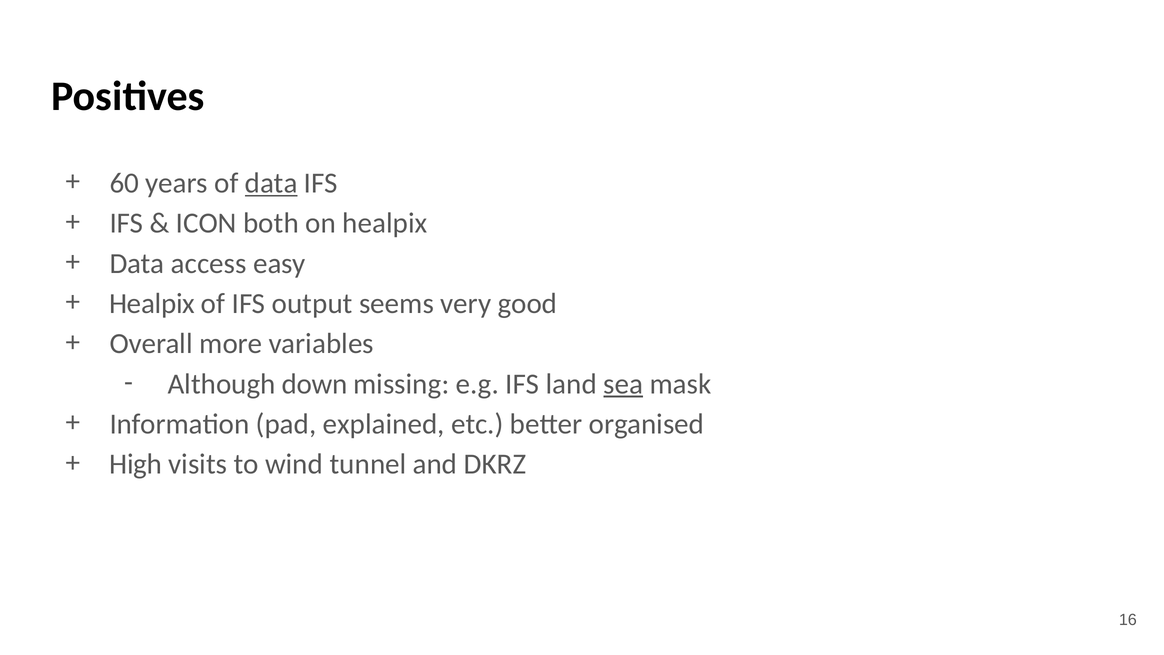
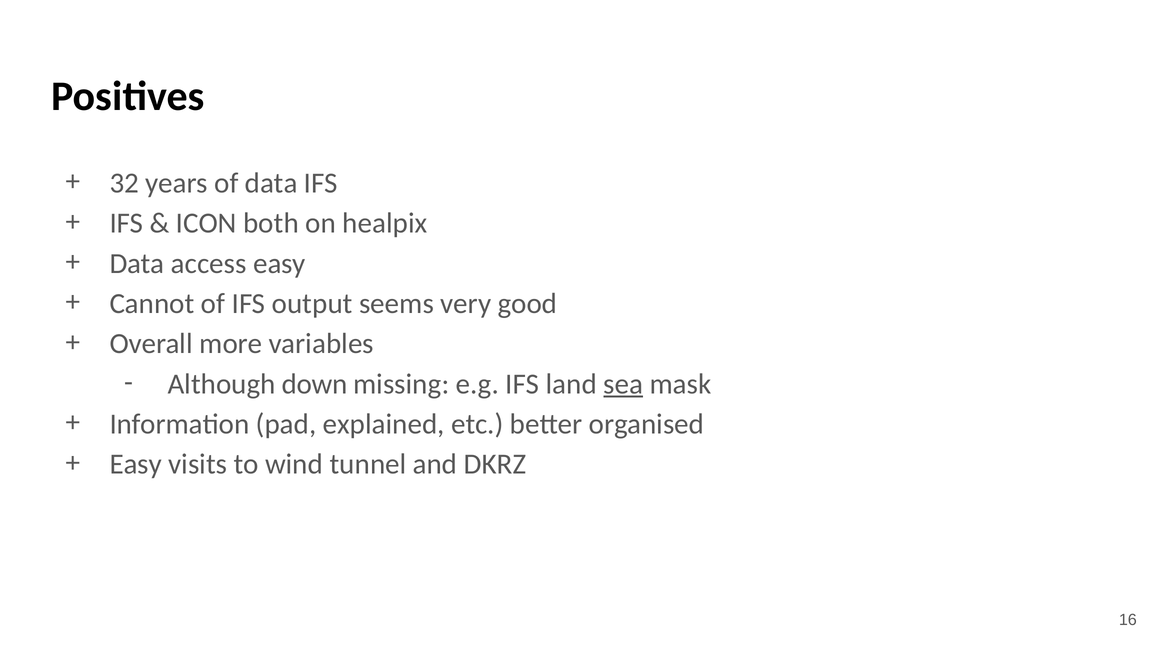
60: 60 -> 32 (124, 183)
data underline: present -> none (271, 183)
Healpix: Healpix -> Cannot (152, 303)
High: High -> Easy (136, 464)
